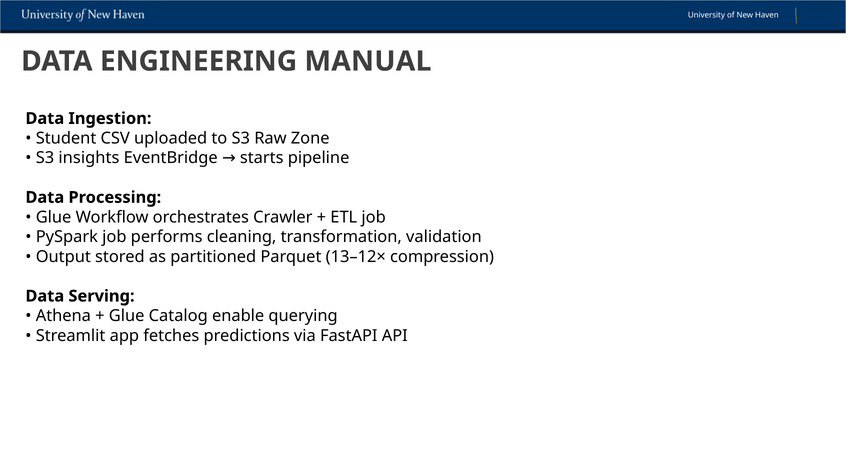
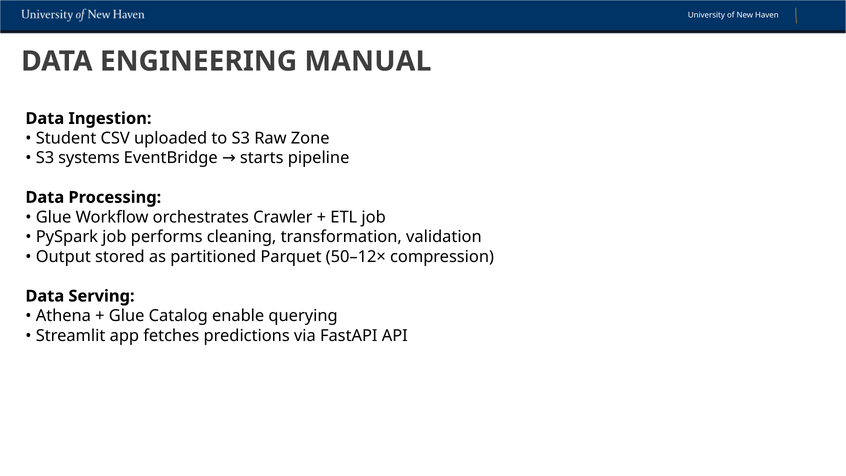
insights: insights -> systems (89, 158)
13–12×: 13–12× -> 50–12× (356, 257)
